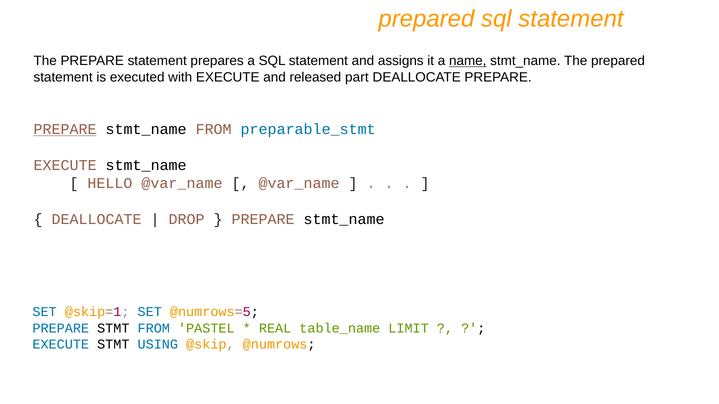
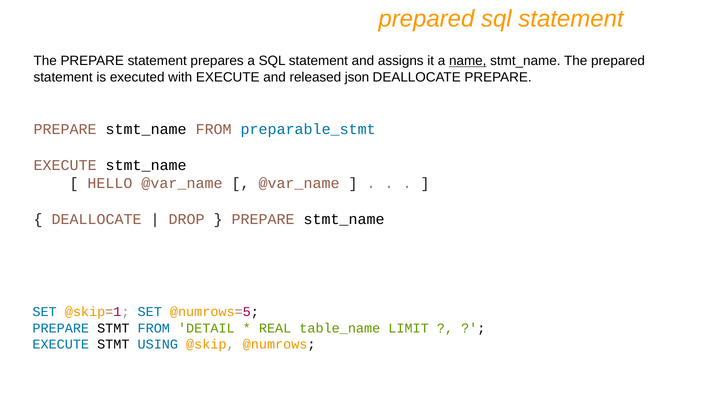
part: part -> json (357, 77)
PREPARE underline: present -> none (65, 129)
PASTEL: PASTEL -> DETAIL (206, 329)
